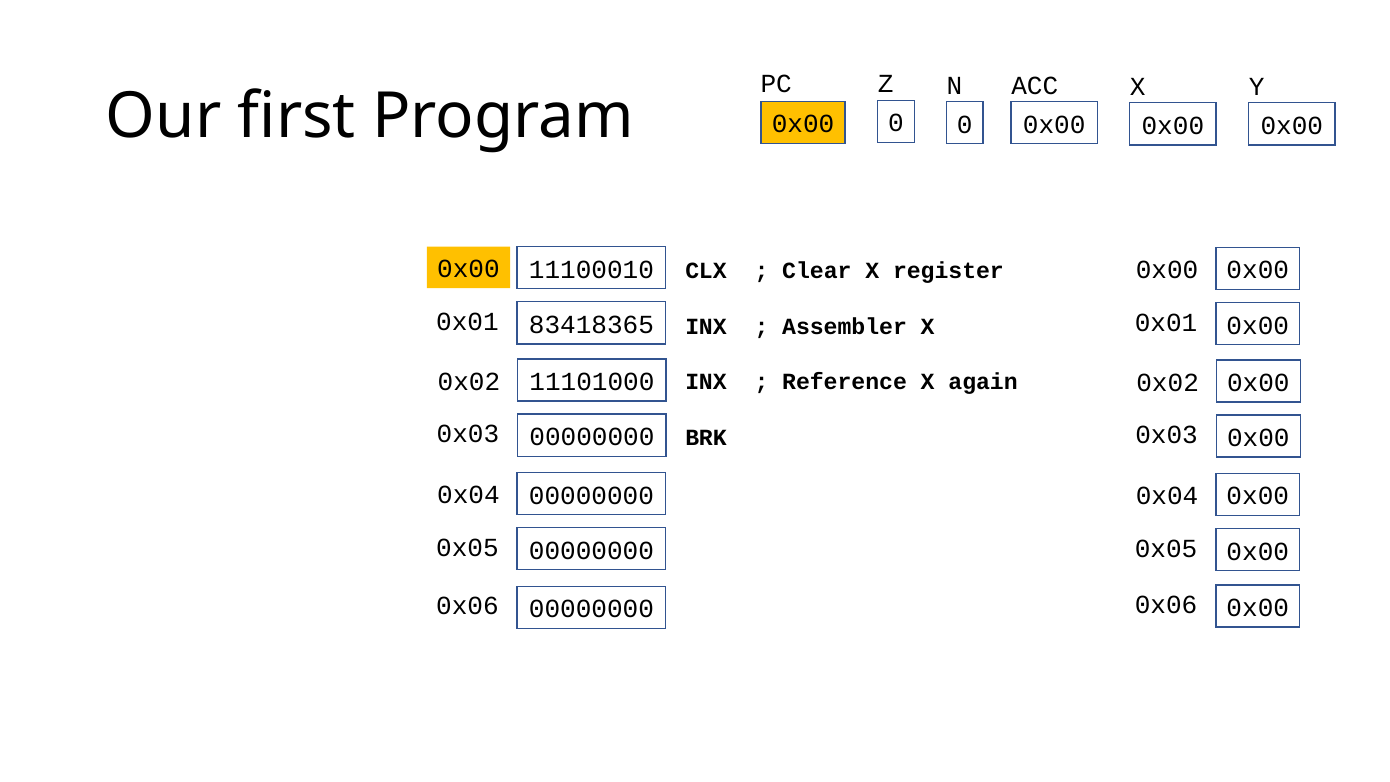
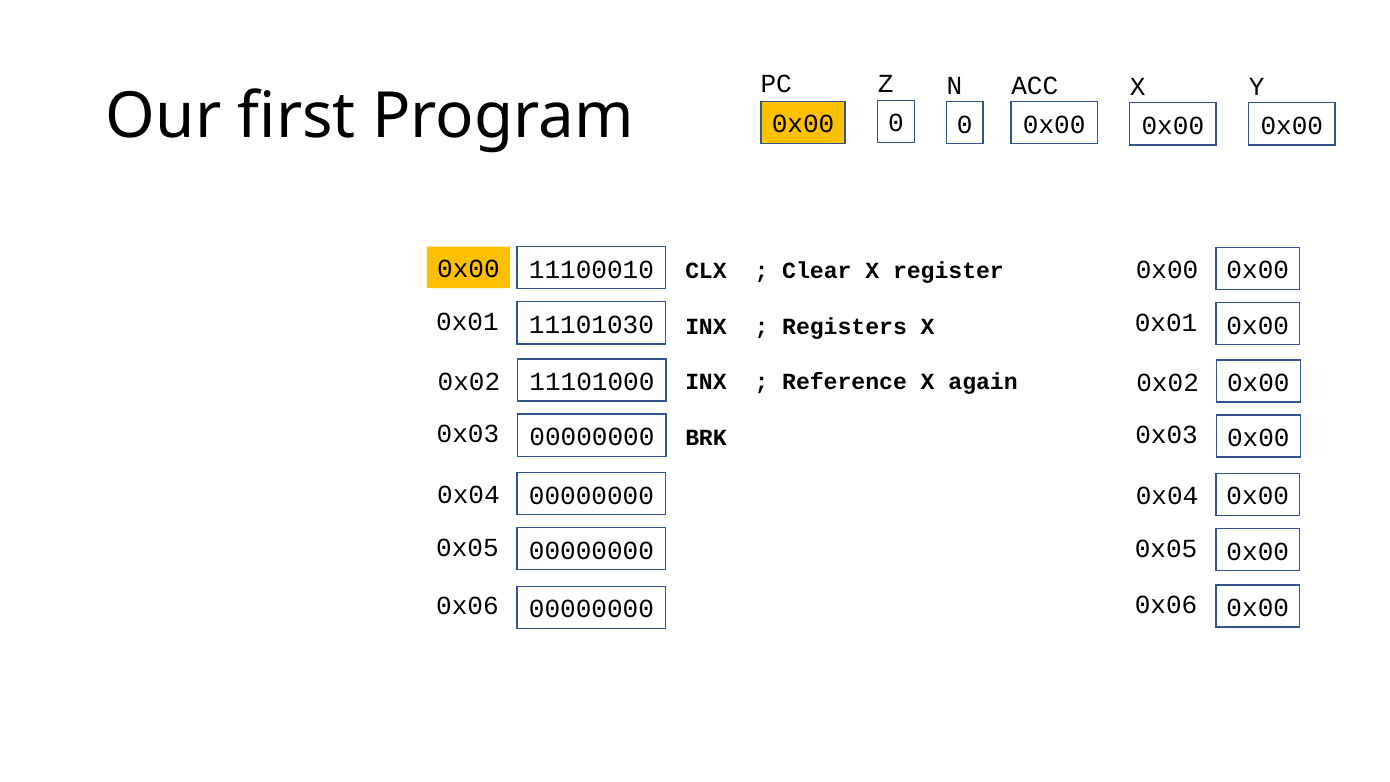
83418365: 83418365 -> 11101030 (591, 325)
Assembler: Assembler -> Registers (845, 327)
